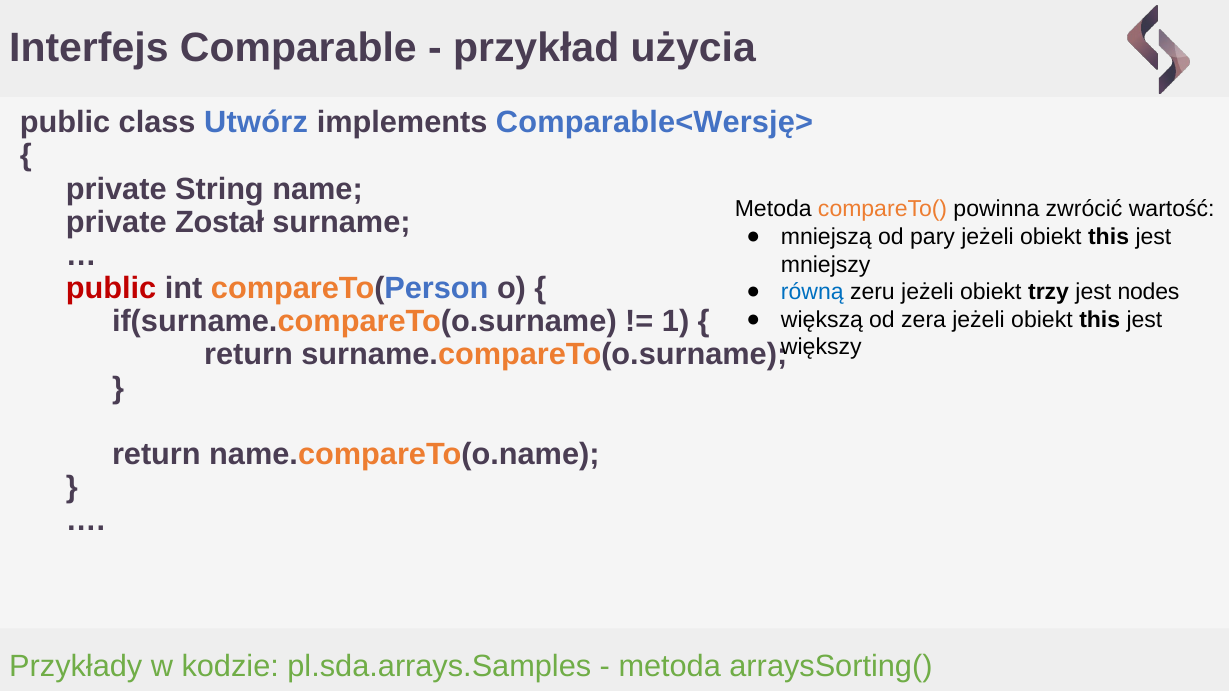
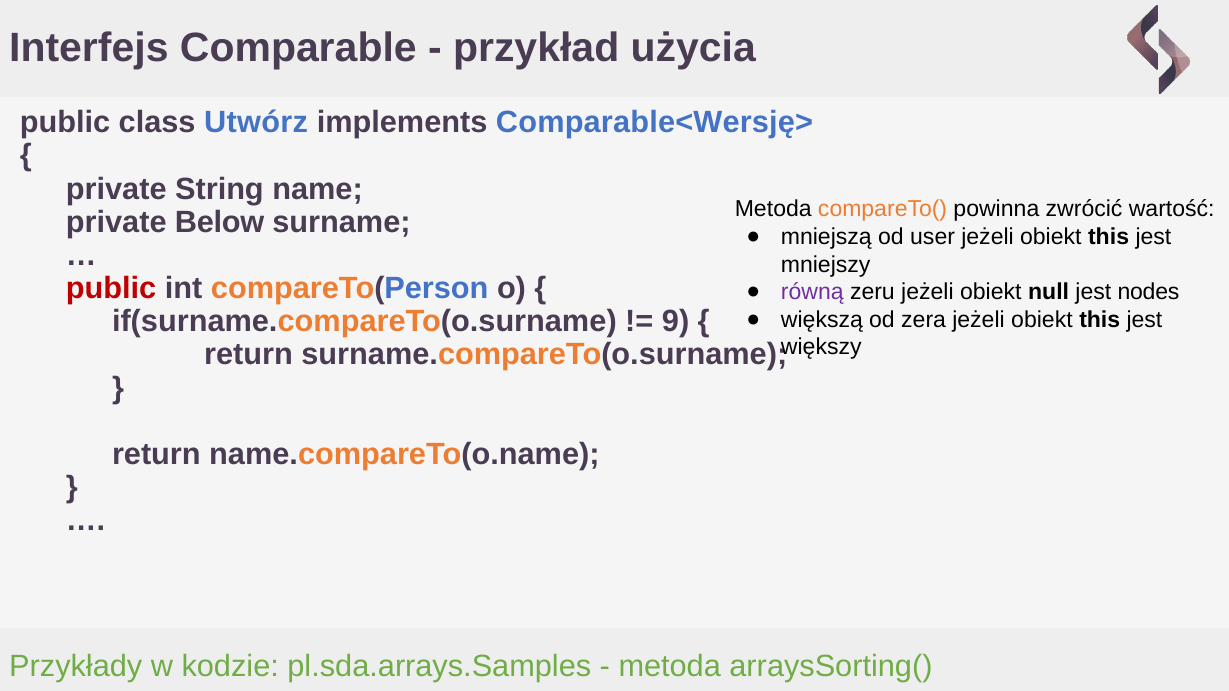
Został: Został -> Below (220, 222)
pary: pary -> user (933, 237)
równą colour: blue -> purple (812, 292)
trzy: trzy -> null (1049, 292)
1: 1 -> 9 (676, 322)
